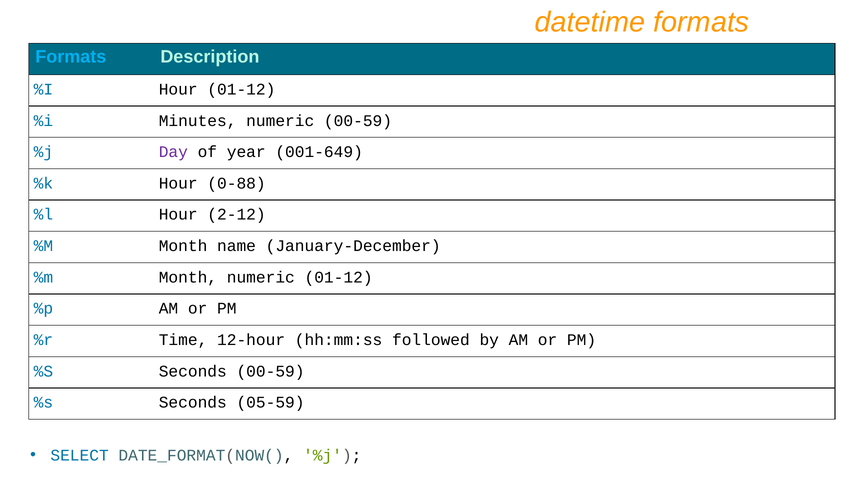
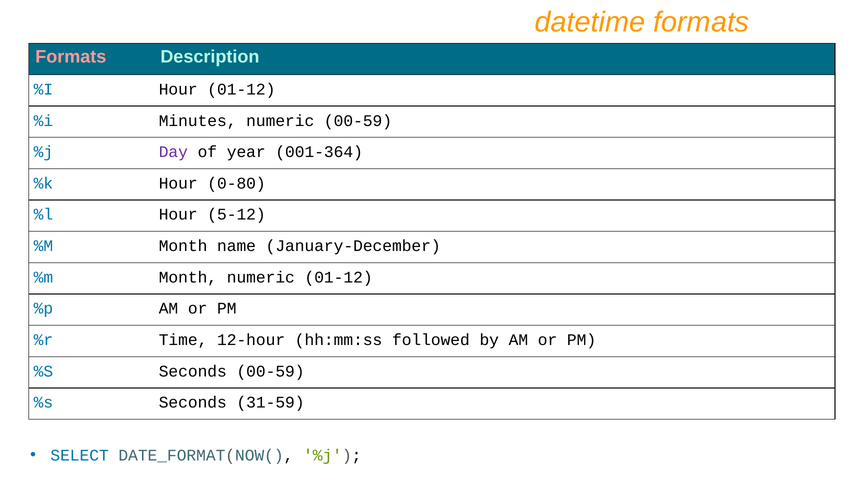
Formats colour: light blue -> pink (71, 57)
001-649: 001-649 -> 001-364 (319, 152)
0-88: 0-88 -> 0-80 (237, 183)
2-12: 2-12 -> 5-12 (237, 215)
05-59: 05-59 -> 31-59 (271, 403)
